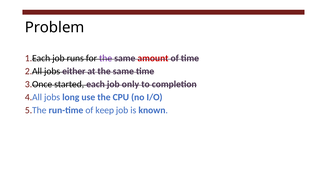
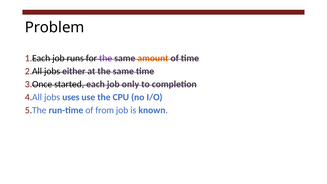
amount colour: red -> orange (153, 58)
long: long -> uses (71, 97)
keep: keep -> from (105, 110)
